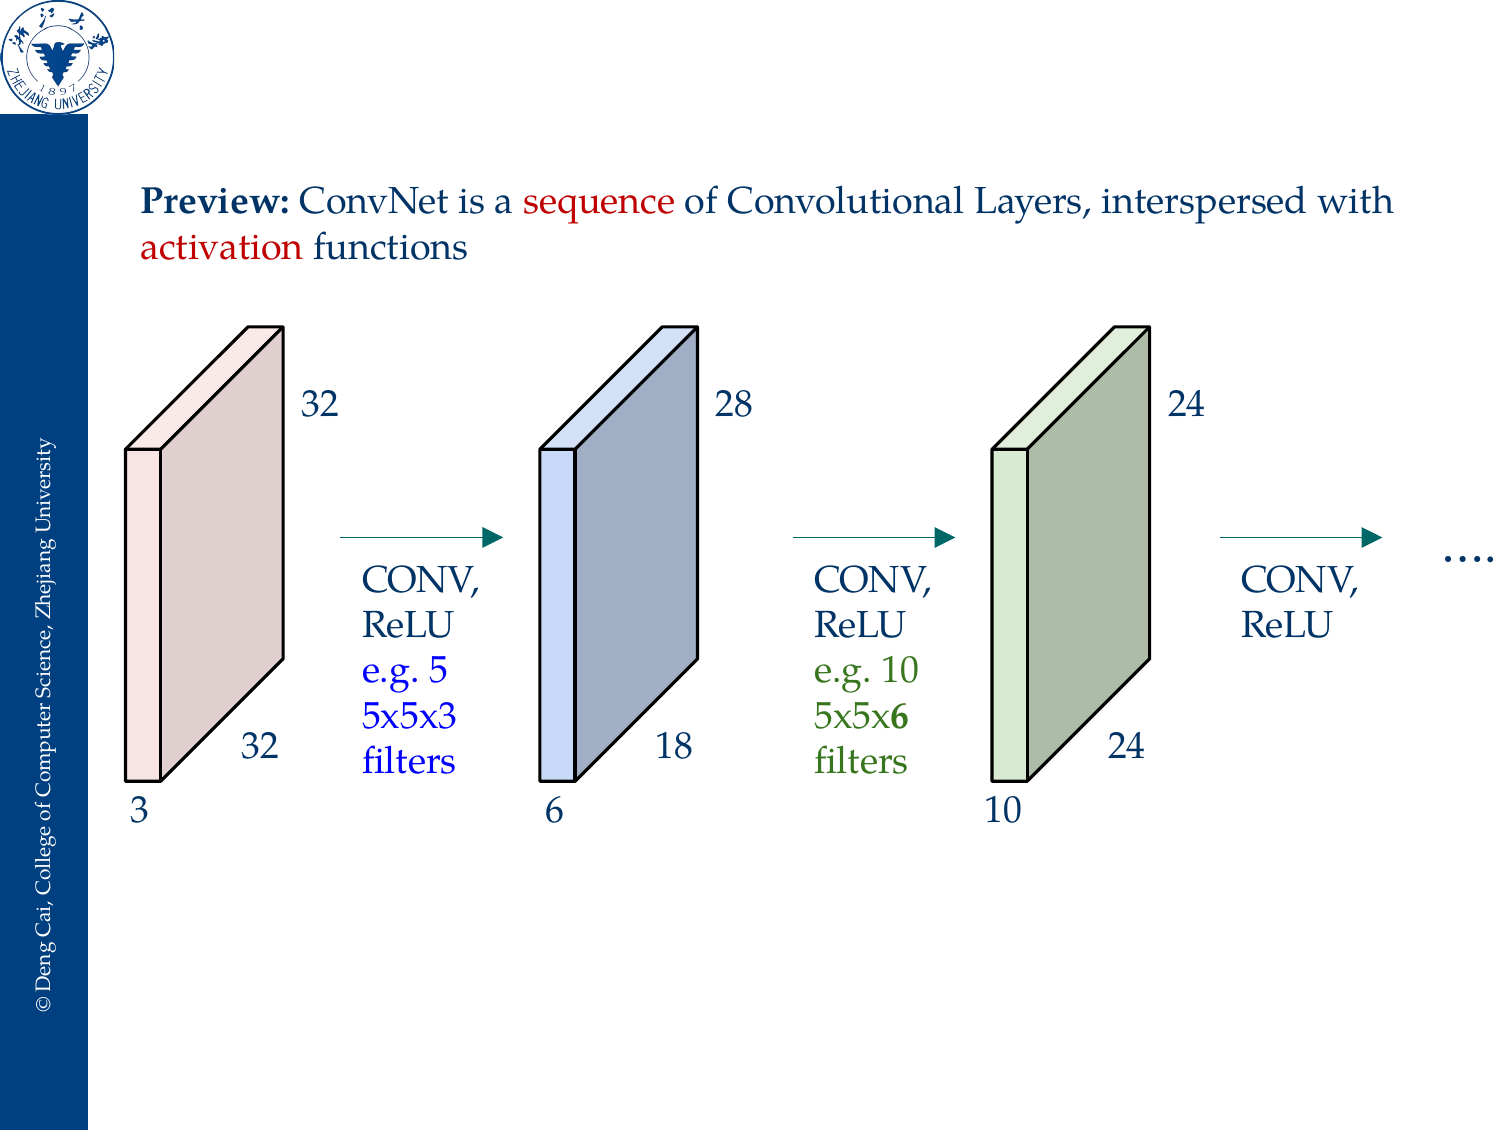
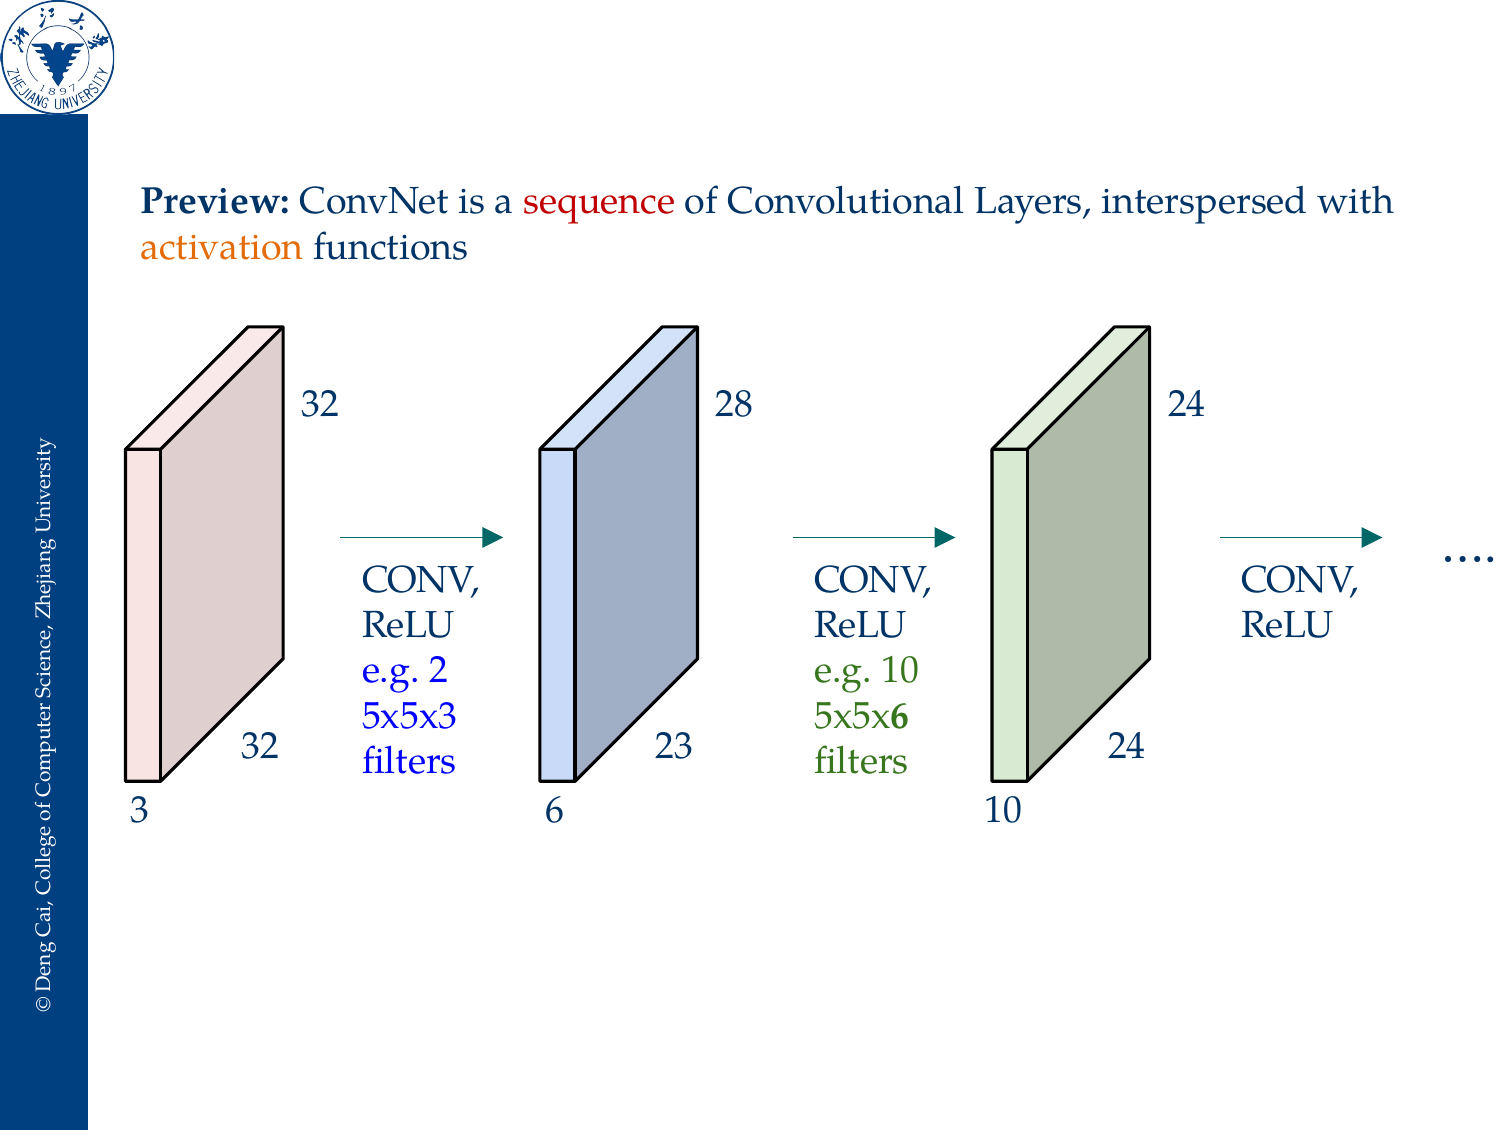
activation colour: red -> orange (222, 247)
5: 5 -> 2 (438, 671)
18: 18 -> 23 (675, 746)
